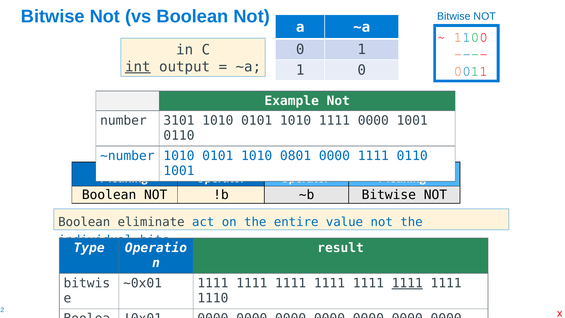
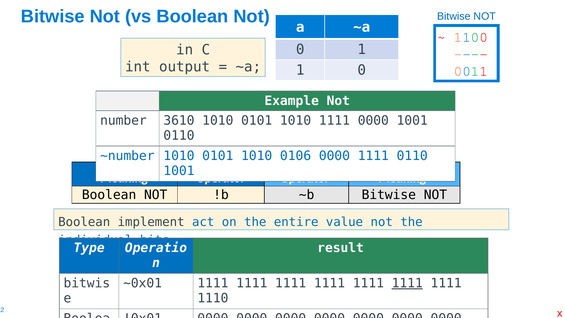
int underline: present -> none (138, 67)
3101: 3101 -> 3610 (179, 121)
0801: 0801 -> 0106 (296, 156)
eliminate: eliminate -> implement (151, 222)
